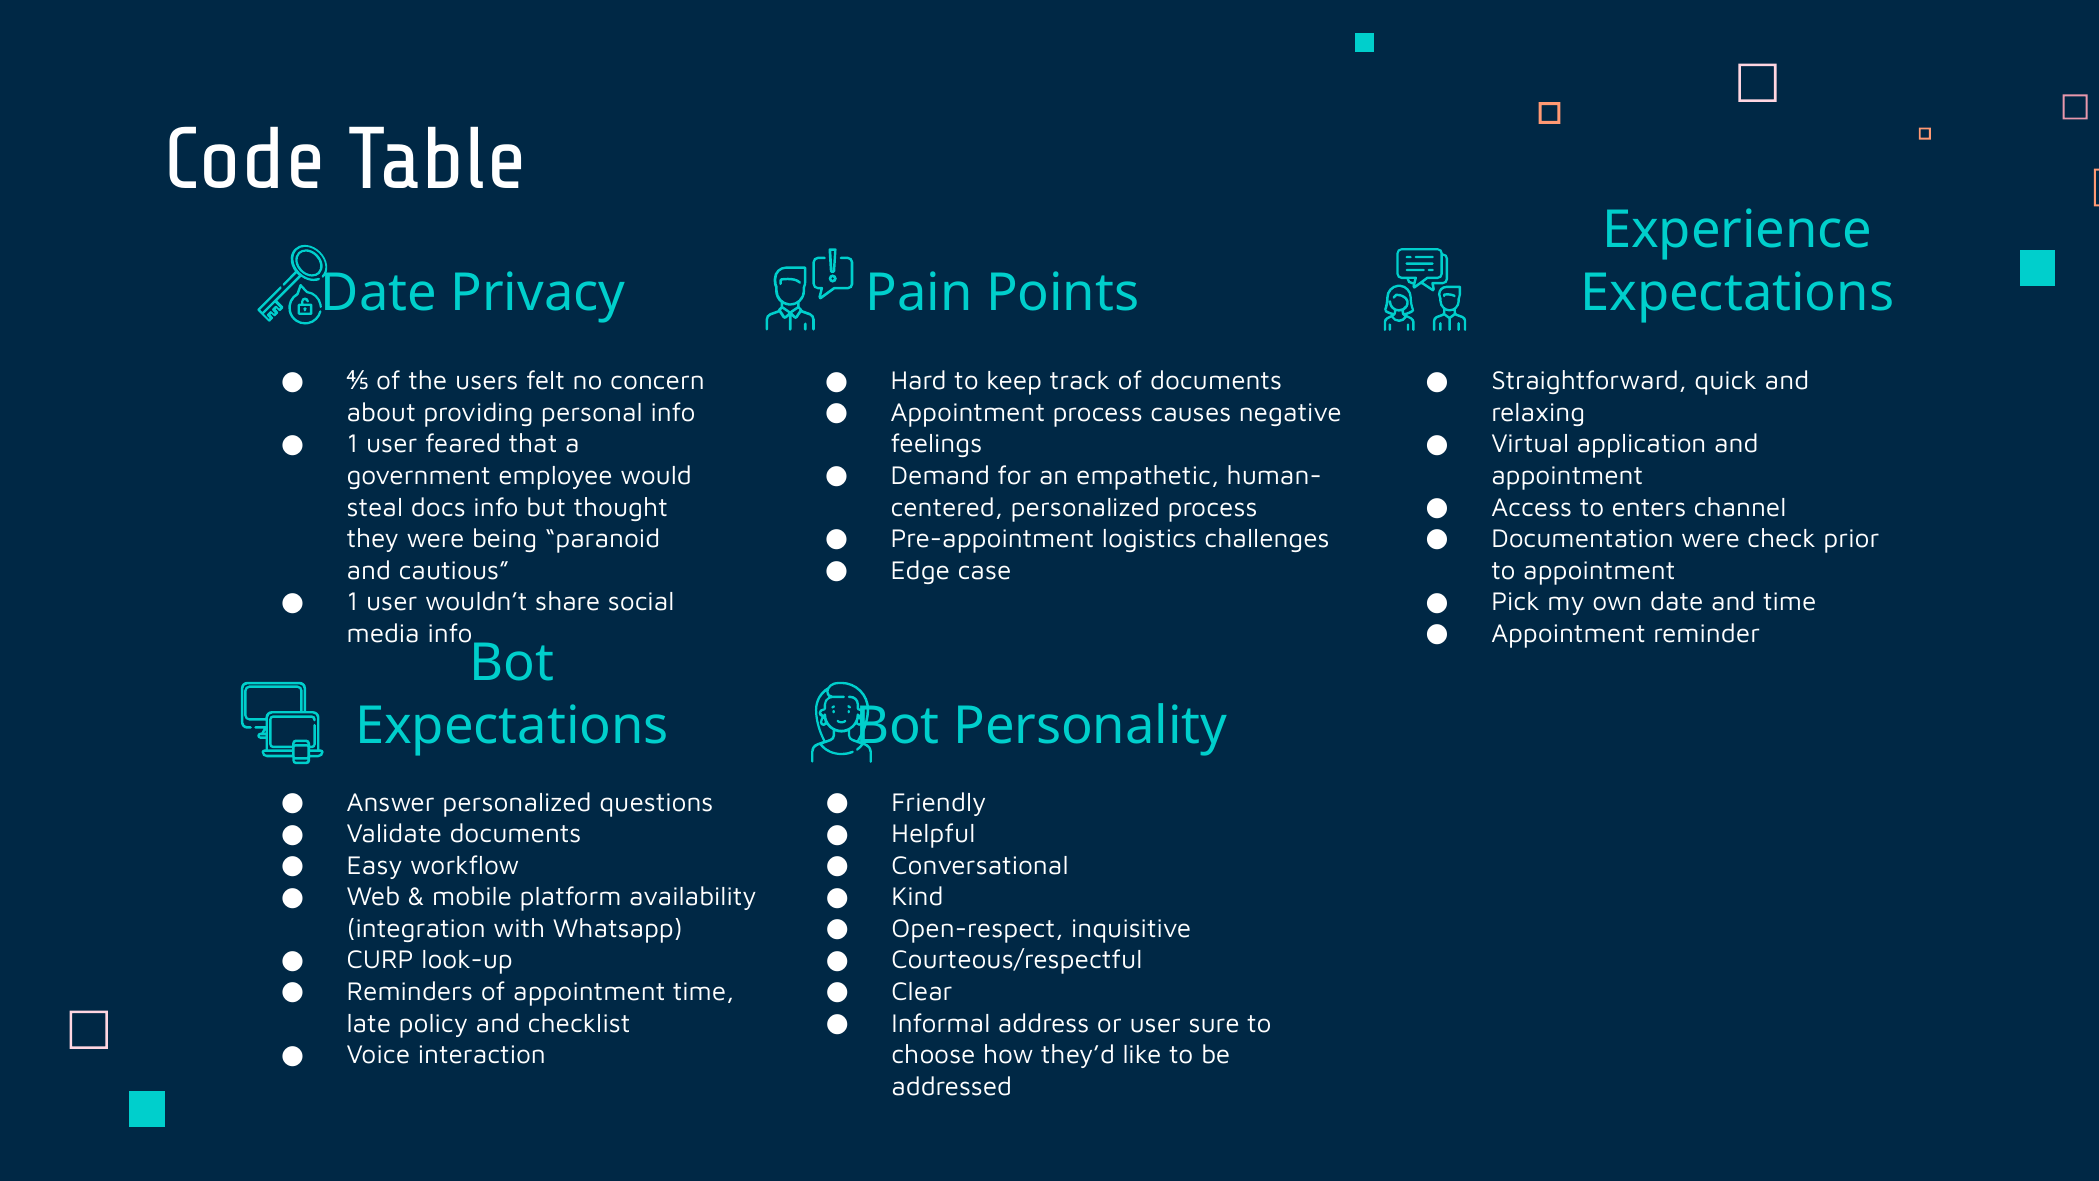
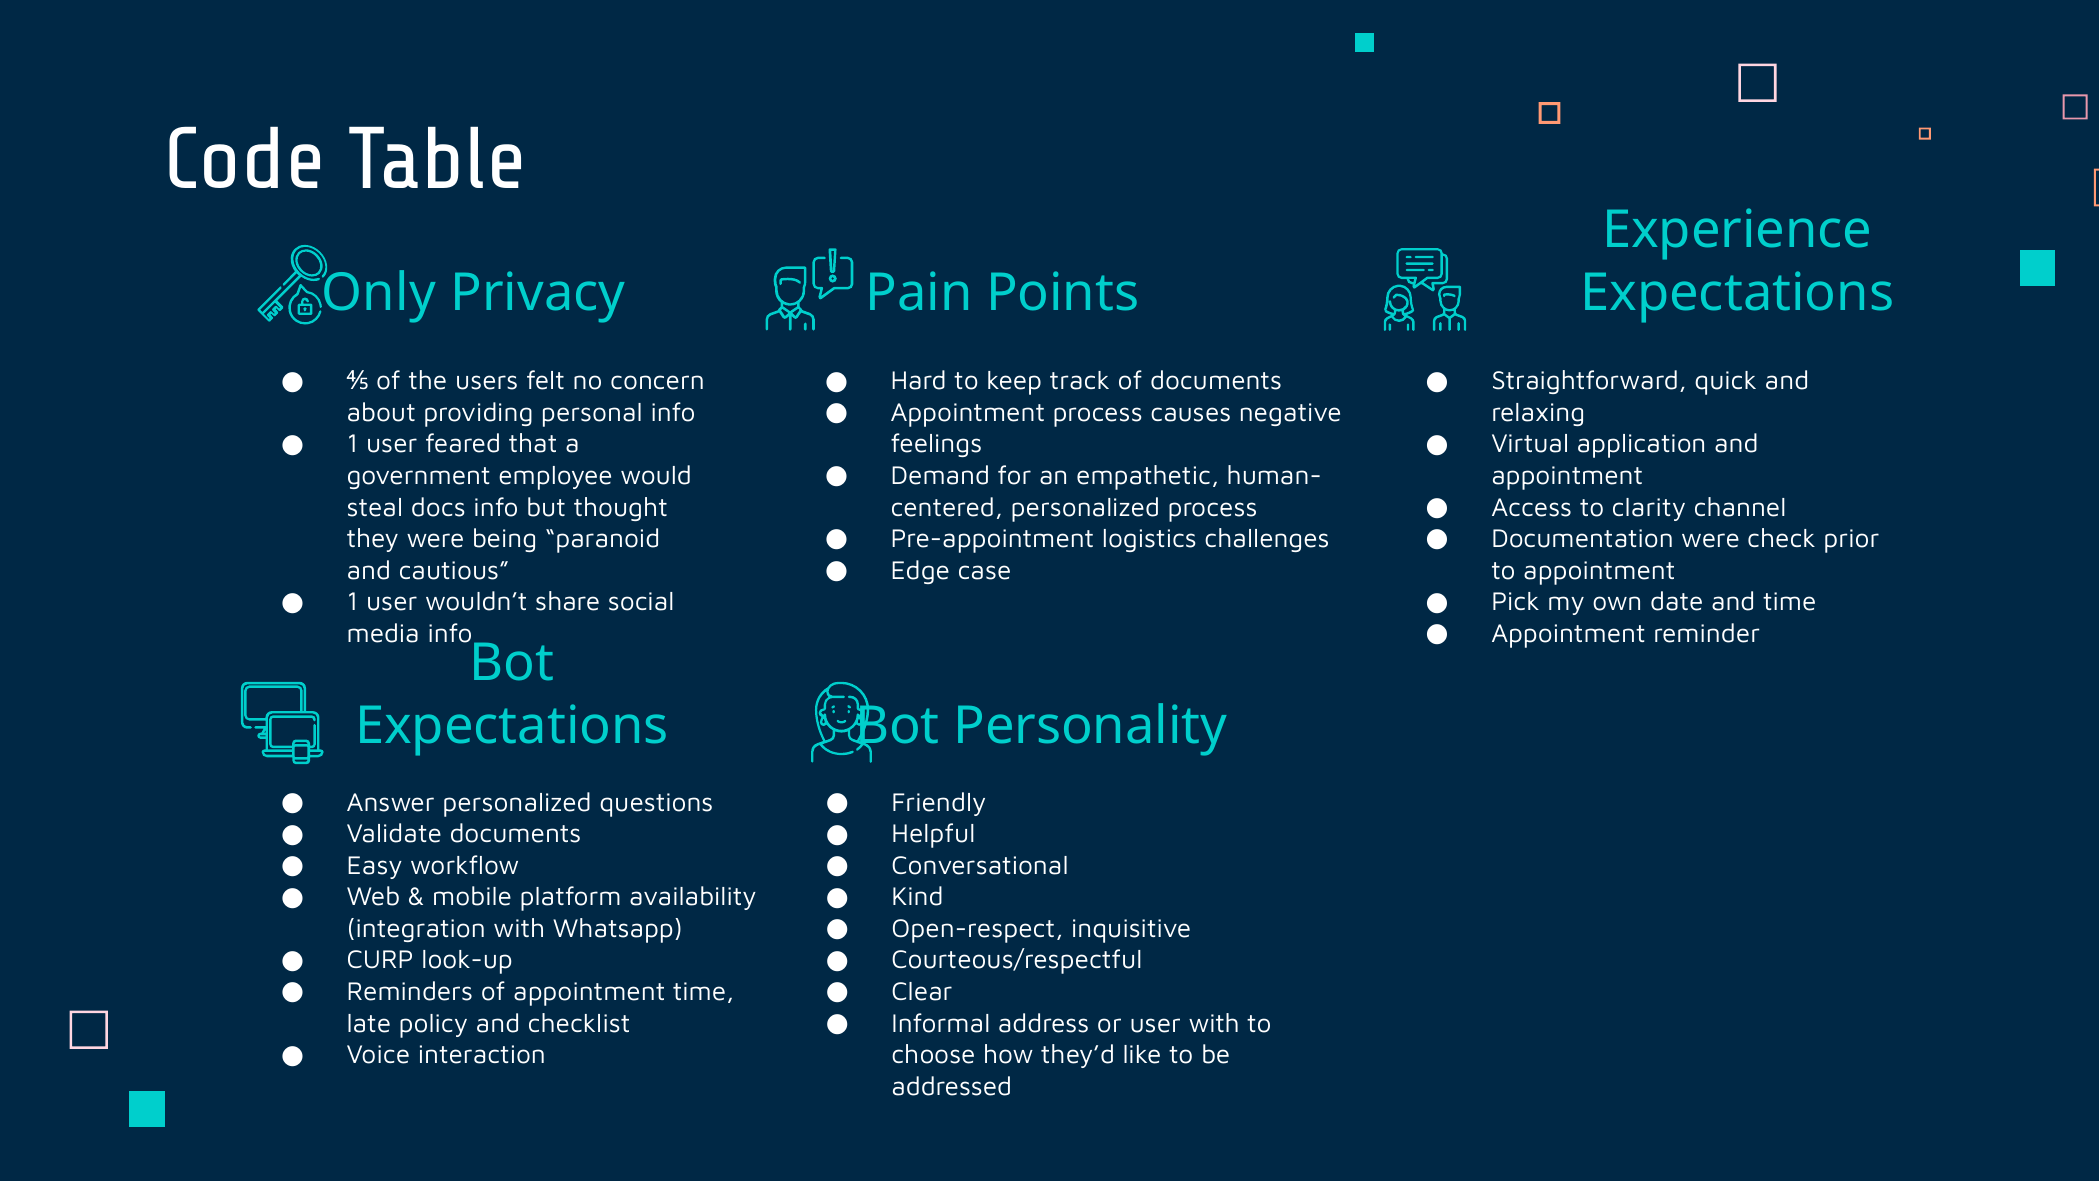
Date: Date -> Only (379, 293)
enters: enters -> clarity (1649, 507)
user sure: sure -> with (1214, 1023)
